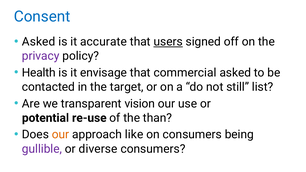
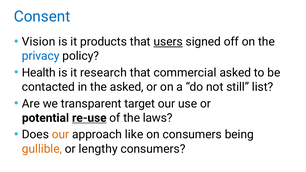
Asked: Asked -> Vision (39, 42)
accurate: accurate -> products (104, 42)
privacy colour: purple -> blue (41, 56)
envisage: envisage -> research (103, 73)
the target: target -> asked (127, 87)
vision: vision -> target (140, 104)
re-use underline: none -> present (89, 118)
than: than -> laws (158, 118)
gullible colour: purple -> orange (42, 149)
diverse: diverse -> lengthy (98, 149)
